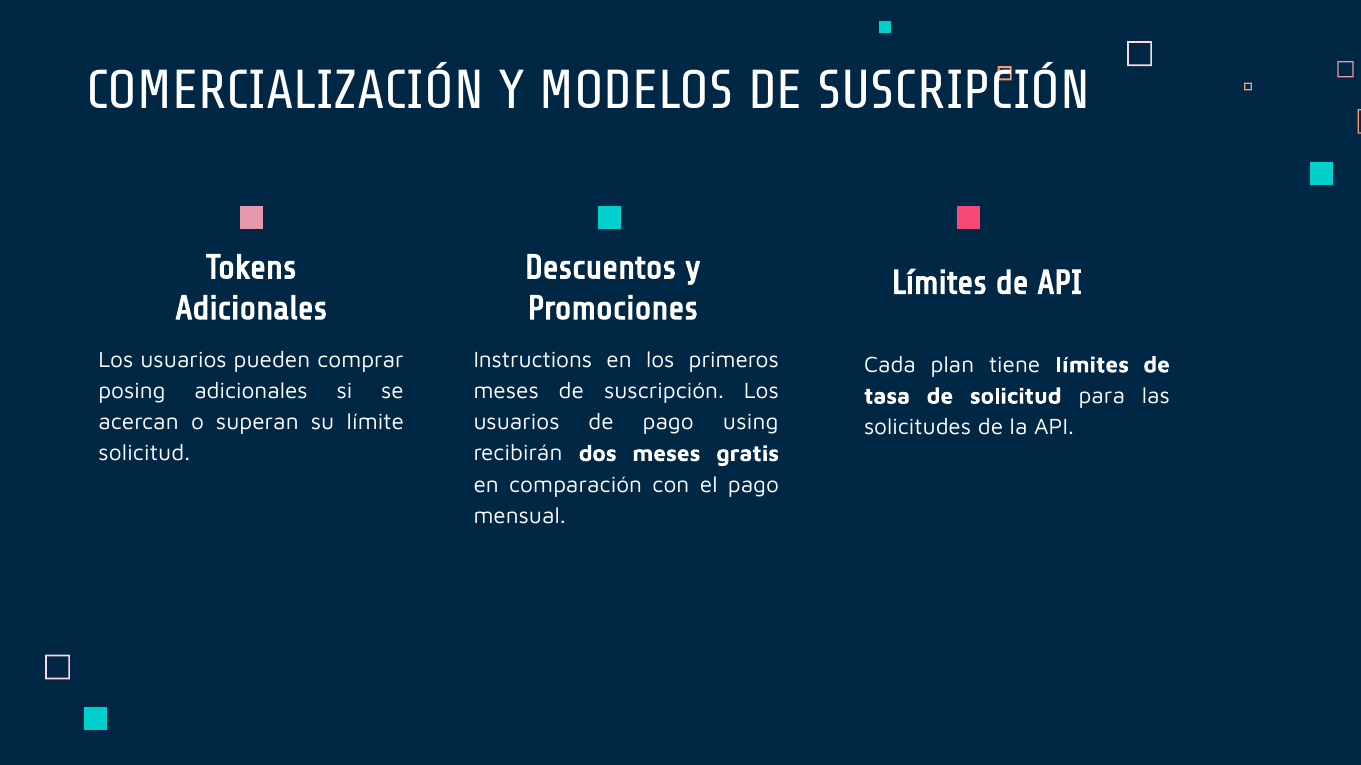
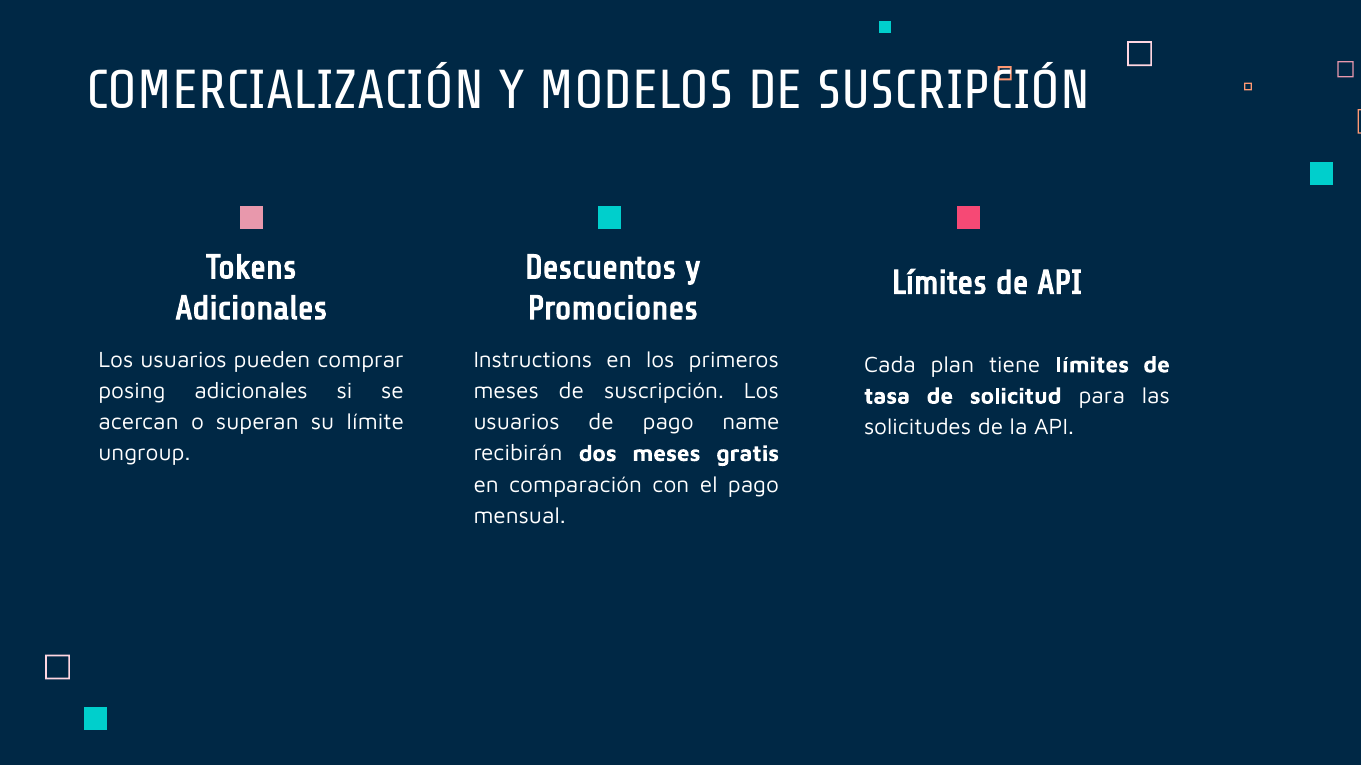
using: using -> name (751, 423)
solicitud: solicitud -> ungroup (144, 454)
